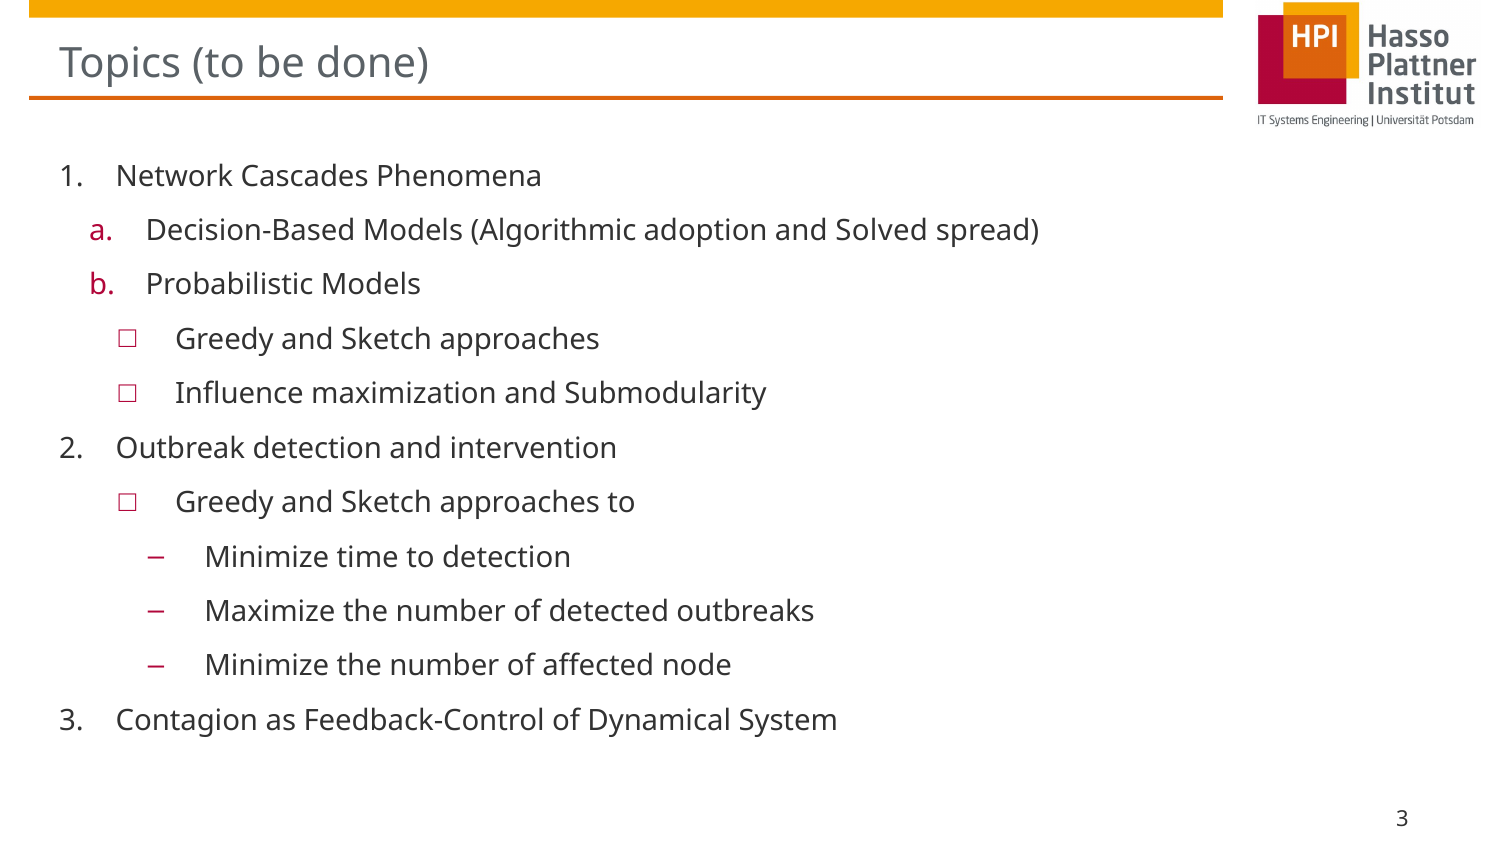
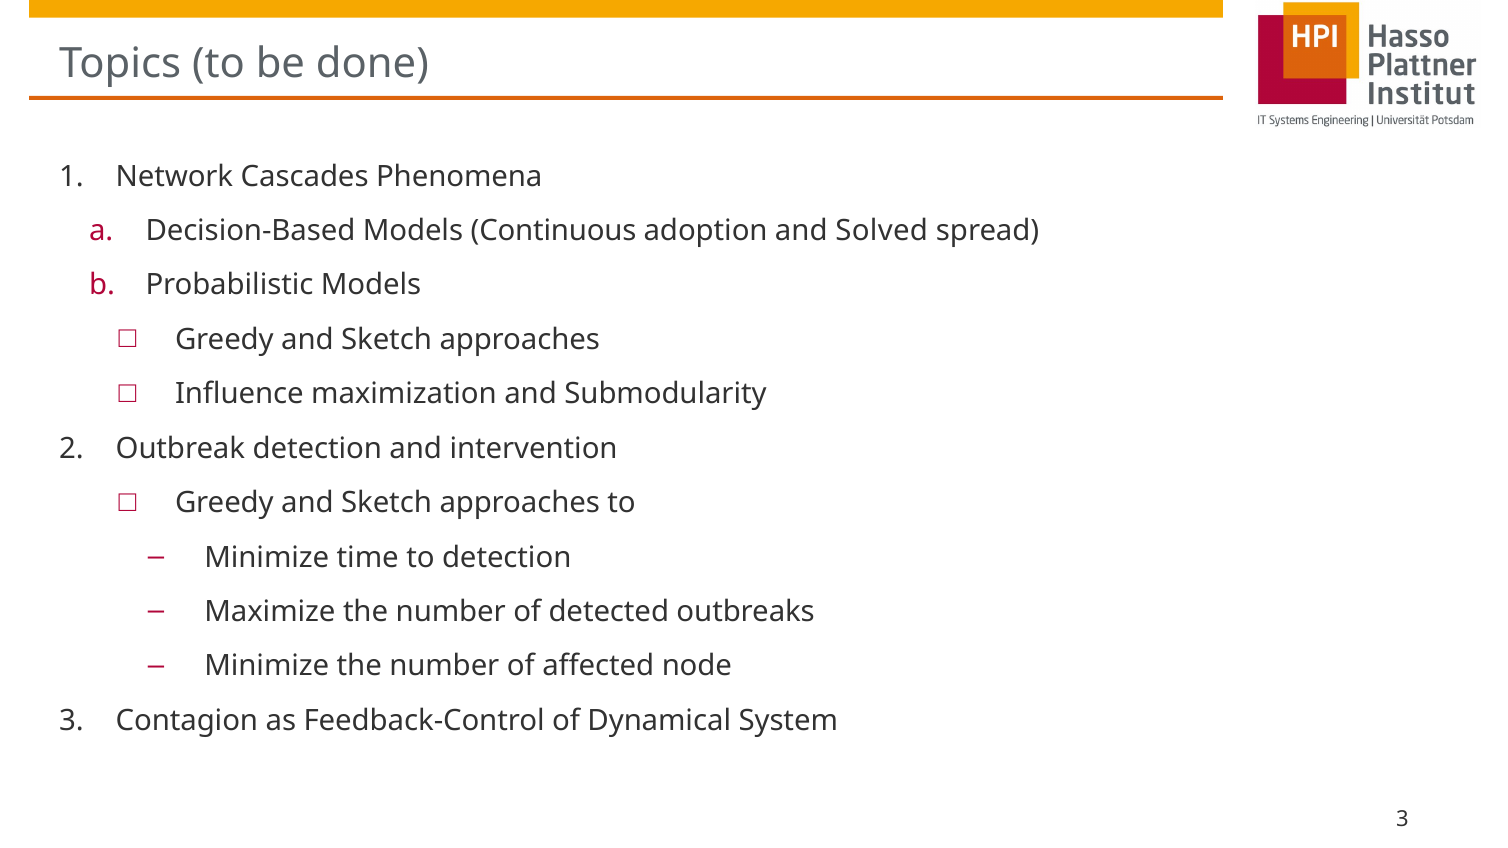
Algorithmic: Algorithmic -> Continuous (554, 231)
